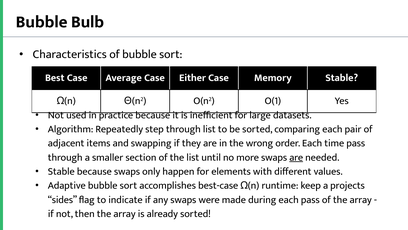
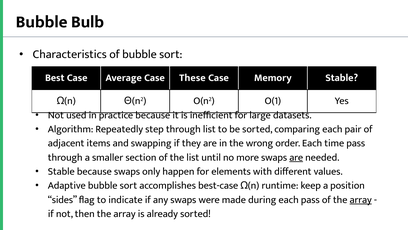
Either: Either -> These (192, 78)
projects: projects -> position (348, 185)
array underline: none -> present (361, 199)
